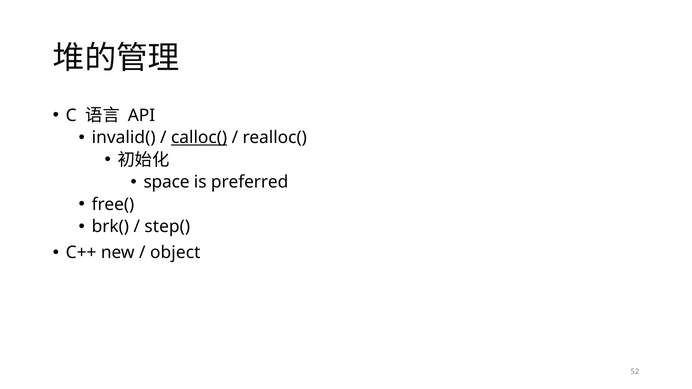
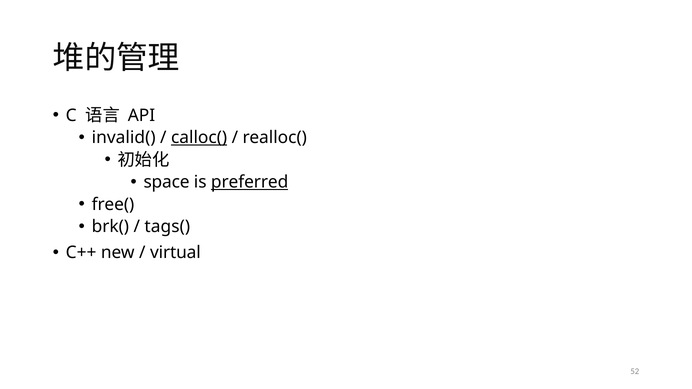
preferred underline: none -> present (250, 182)
step(: step( -> tags( (167, 227)
object: object -> virtual (175, 253)
